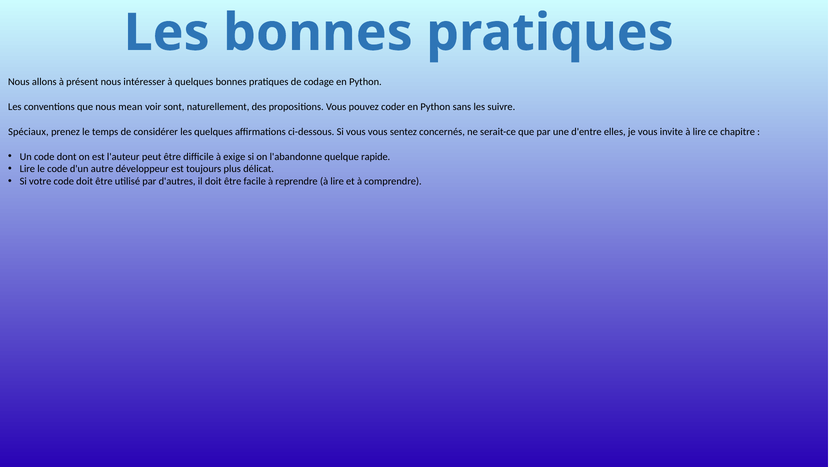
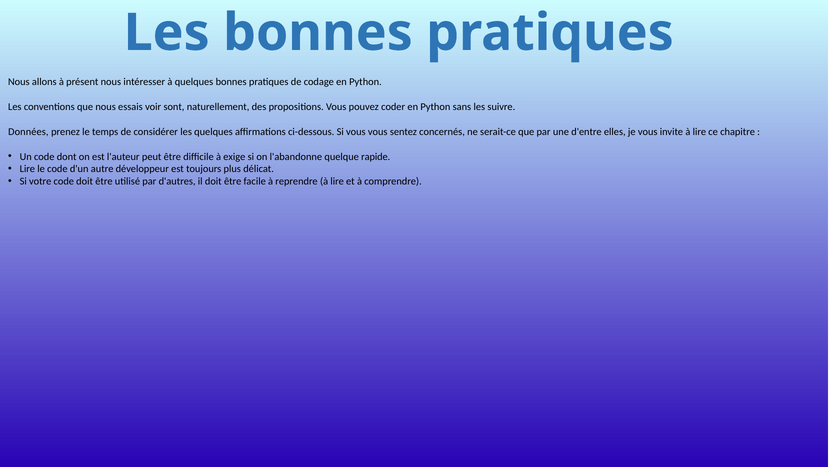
mean: mean -> essais (130, 107)
Spéciaux: Spéciaux -> Données (28, 132)
